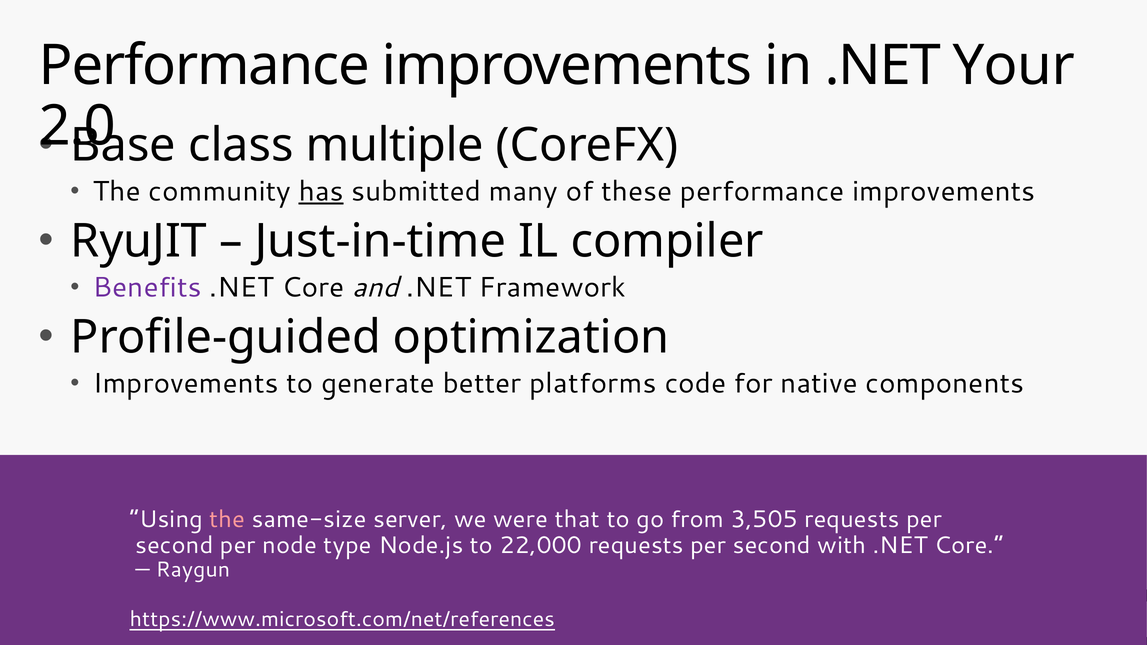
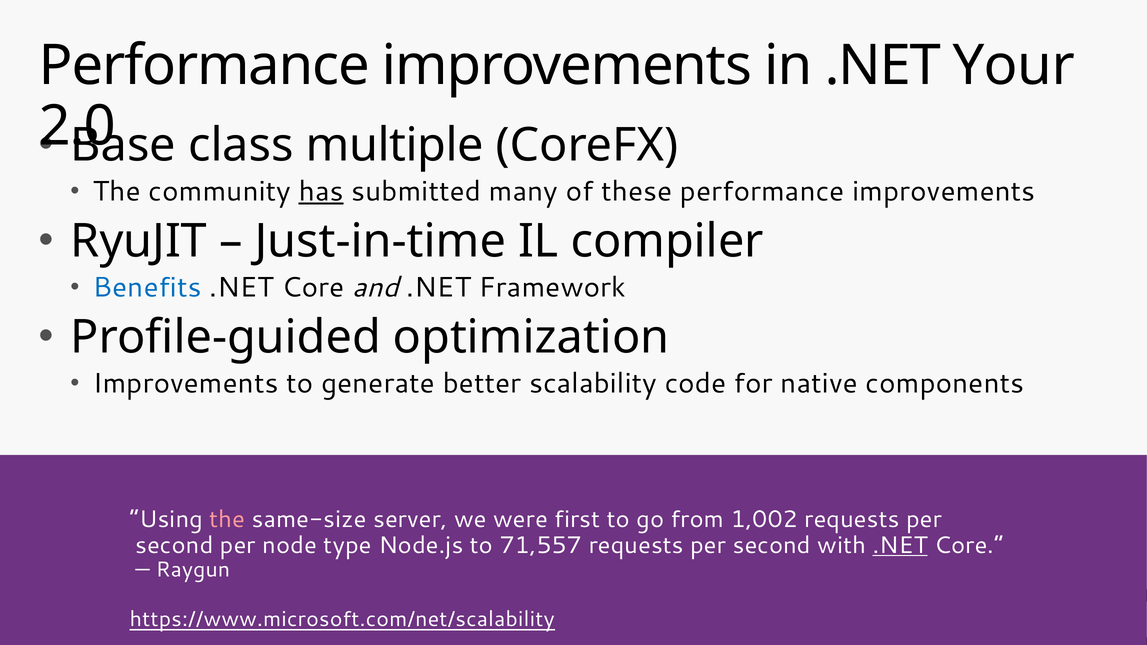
Benefits colour: purple -> blue (147, 287)
platforms: platforms -> scalability (593, 383)
that: that -> first (577, 519)
3,505: 3,505 -> 1,002 (764, 519)
22,000: 22,000 -> 71,557 (541, 545)
.NET underline: none -> present (900, 545)
https://www.microsoft.com/net/references: https://www.microsoft.com/net/references -> https://www.microsoft.com/net/scalability (342, 619)
